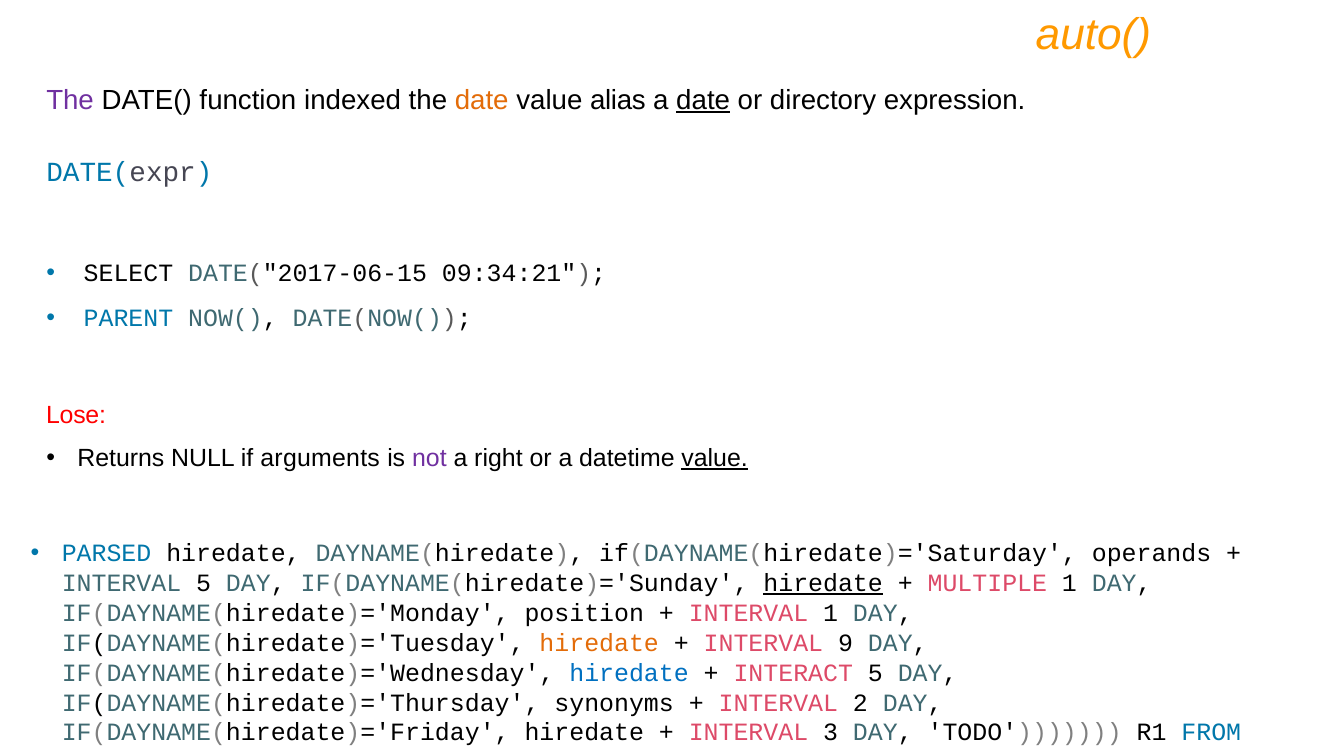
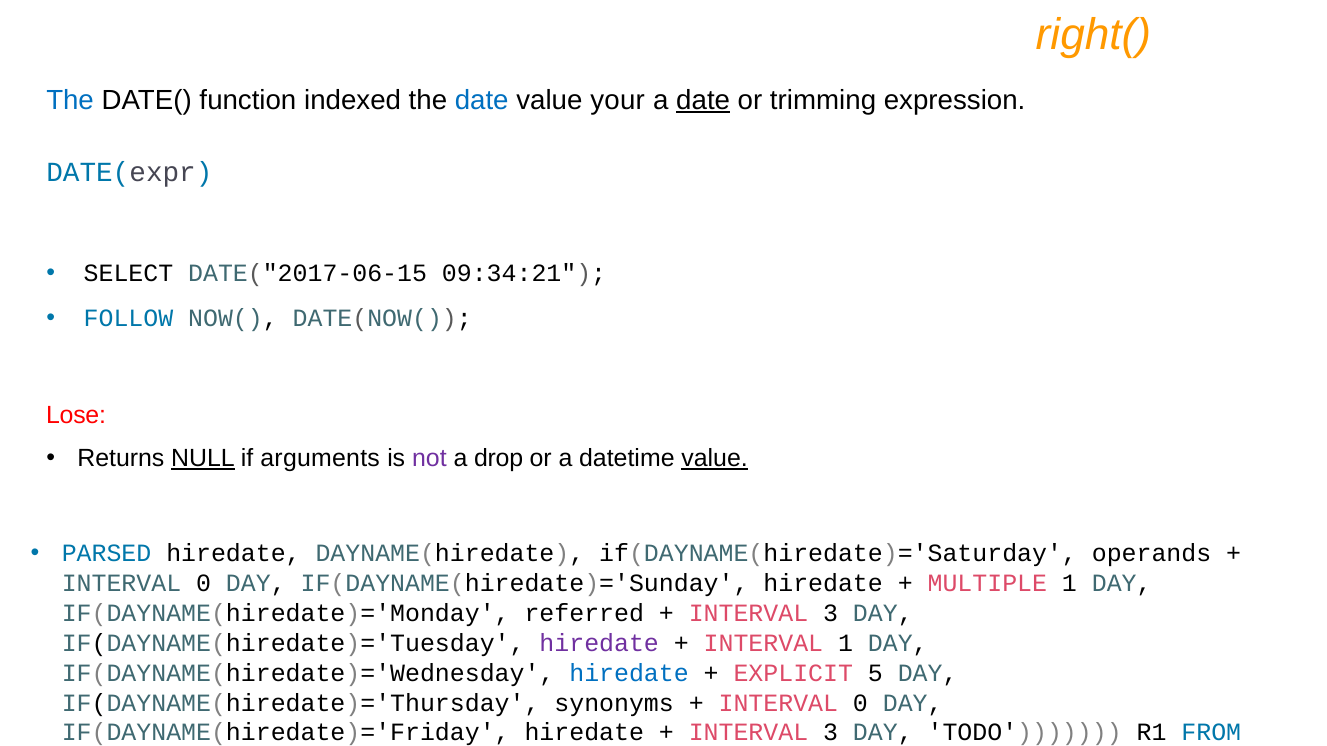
auto(: auto( -> right( (1093, 35)
The colour: purple -> blue (70, 100)
date colour: orange -> blue (482, 100)
alias: alias -> your (618, 100)
directory: directory -> trimming (823, 100)
PARENT: PARENT -> FOLLOW (128, 318)
NULL underline: none -> present (203, 459)
right: right -> drop (499, 459)
5: 5 -> 0 (204, 584)
hiredate underline: present -> none (823, 584)
position: position -> referred (584, 614)
1: 1 -> 3 (831, 614)
hiredate colour: orange -> purple (599, 644)
INTERVAL 9: 9 -> 1 (846, 644)
INTERACT: INTERACT -> EXPLICIT (793, 673)
2: 2 -> 0 (860, 703)
